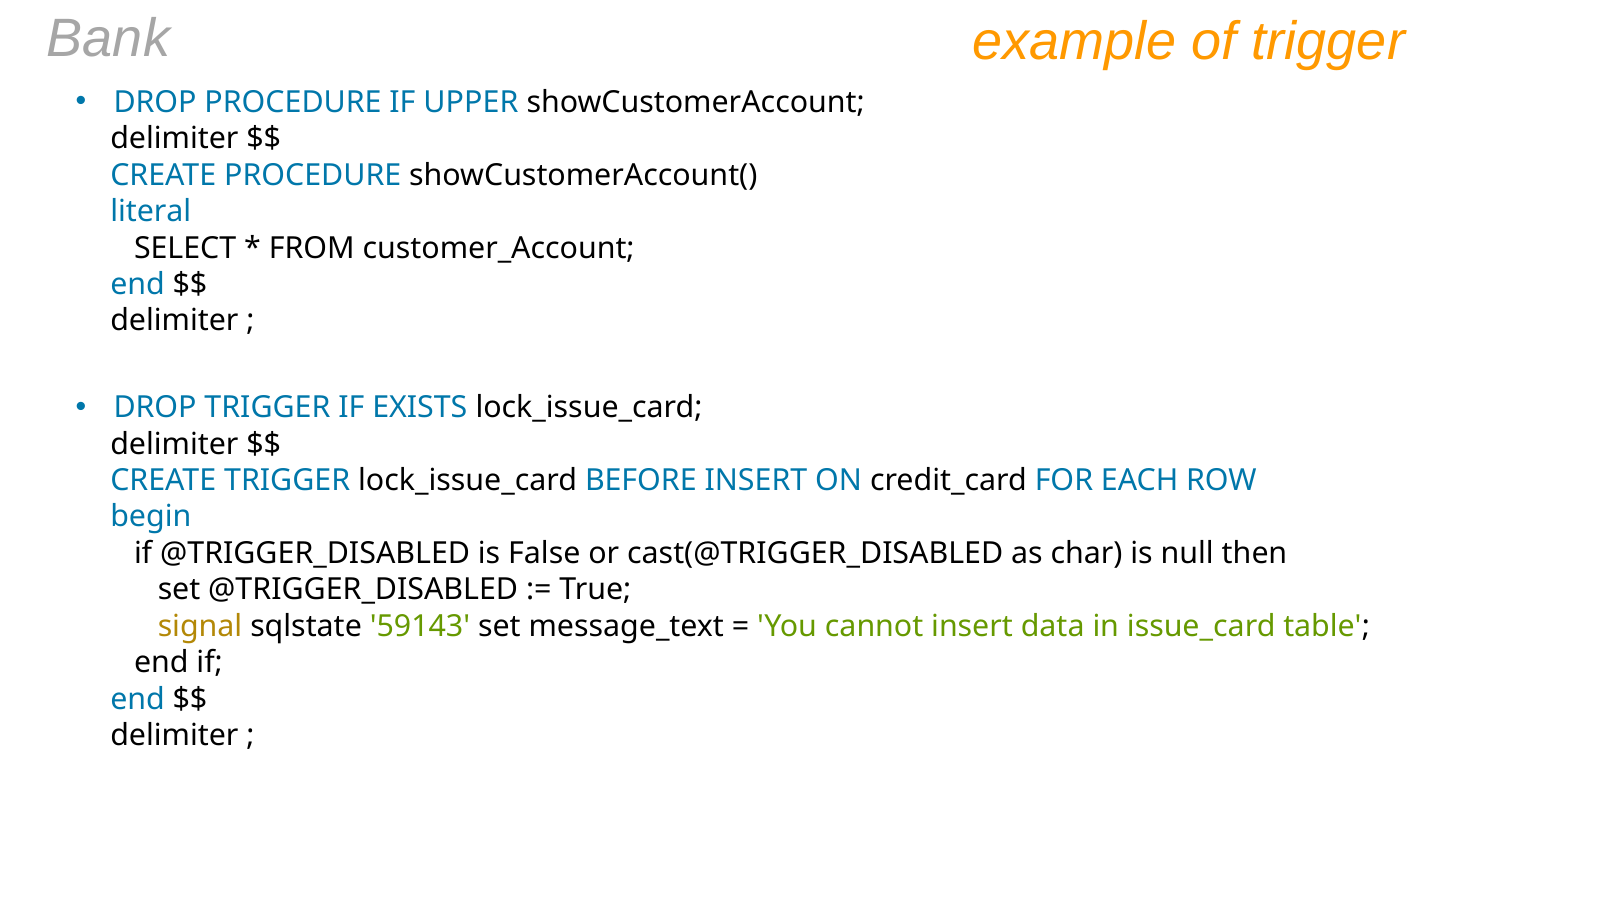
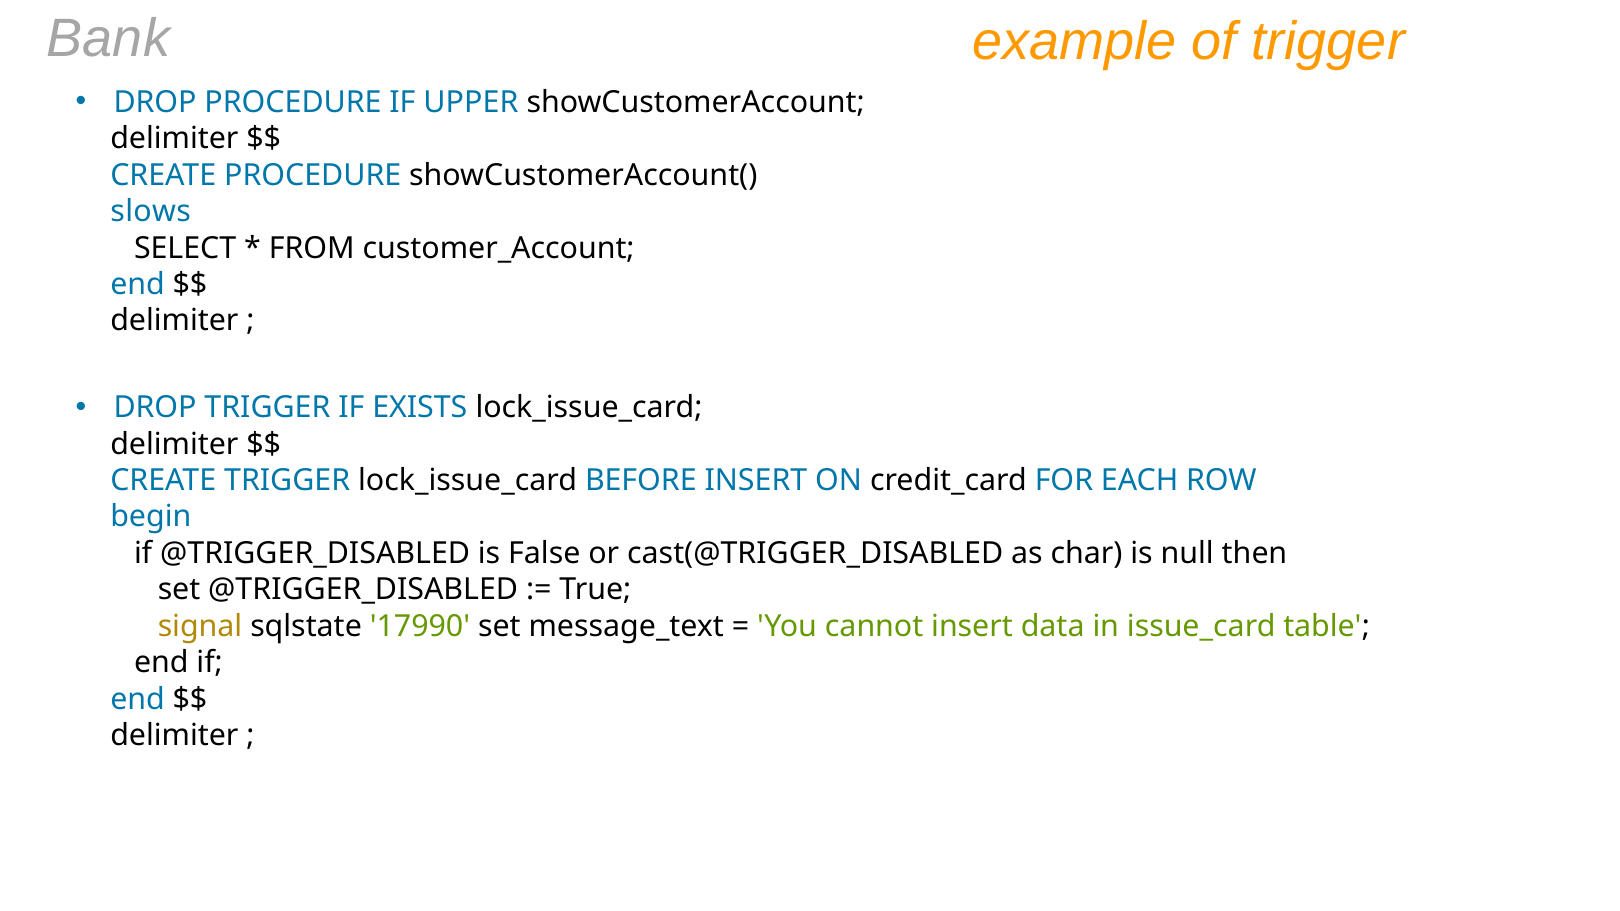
literal: literal -> slows (151, 212)
59143: 59143 -> 17990 (420, 626)
